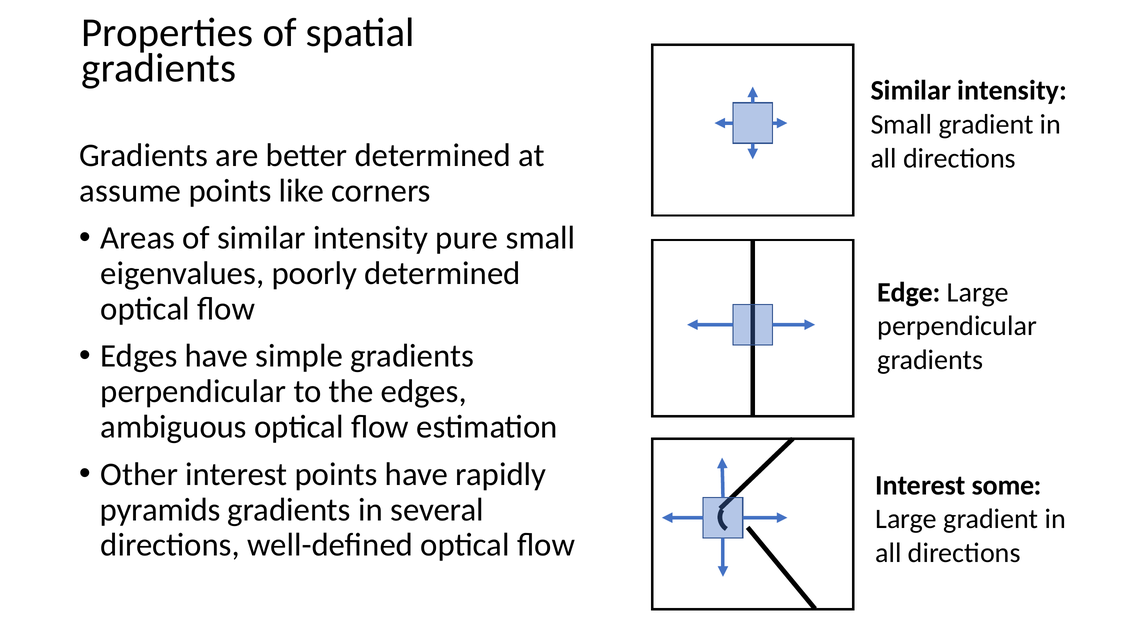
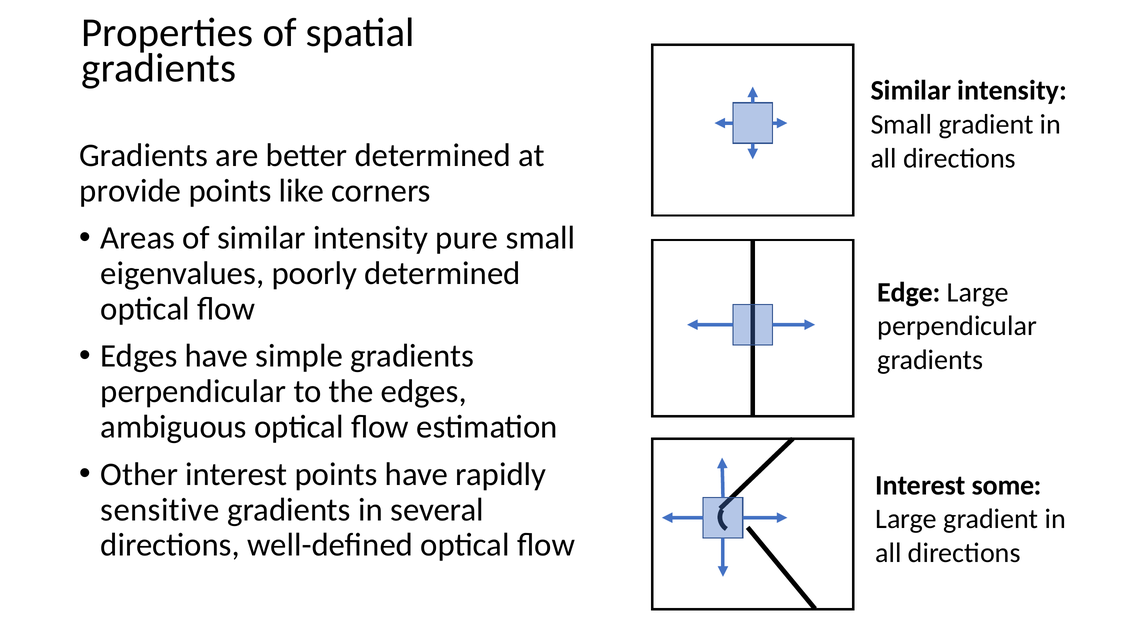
assume: assume -> provide (130, 191)
pyramids: pyramids -> sensitive (160, 510)
